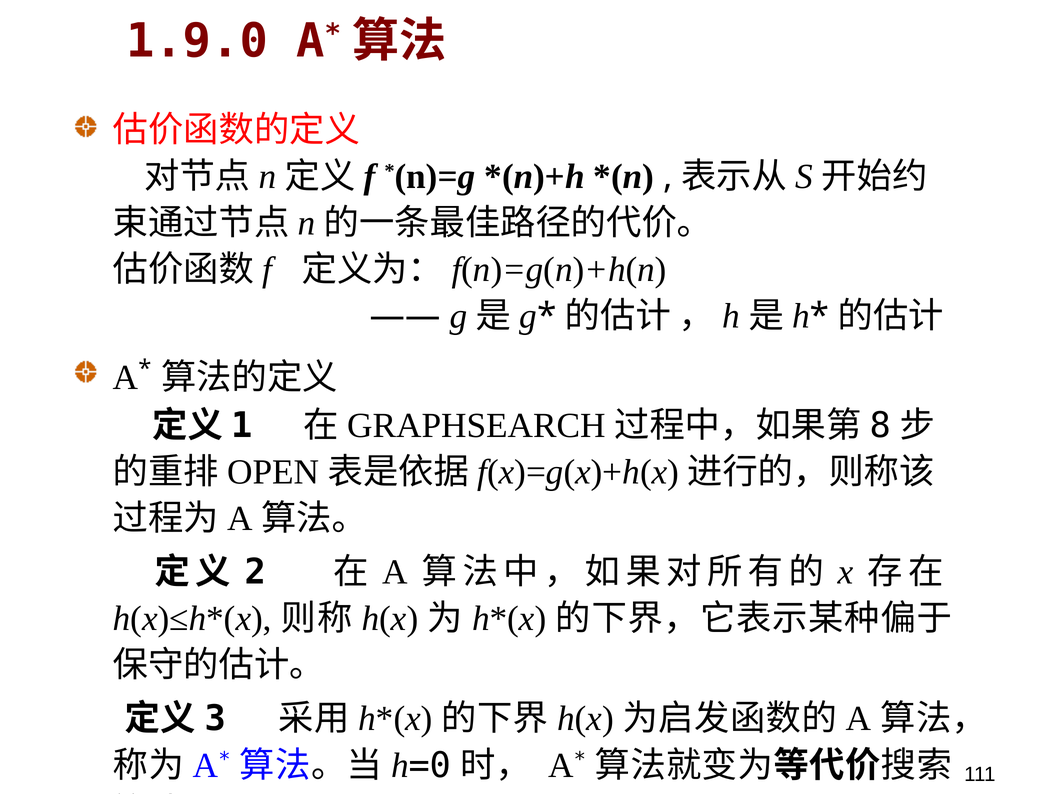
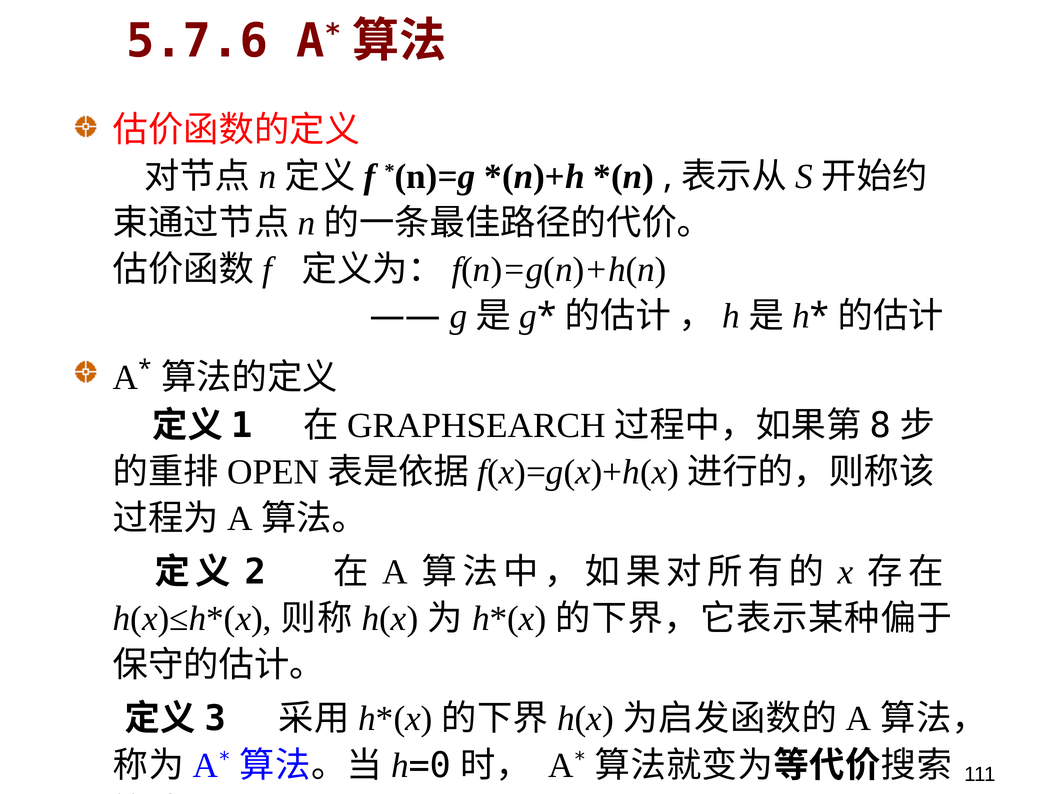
1.9.0: 1.9.0 -> 5.7.6 (197, 41)
